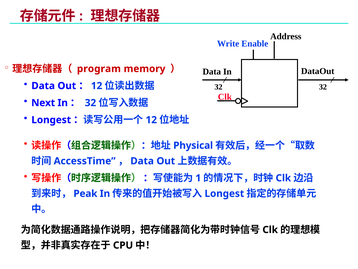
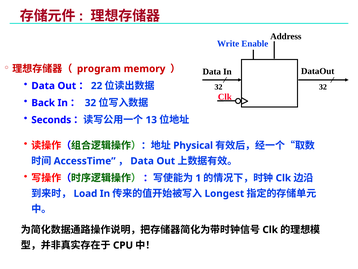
12: 12 -> 22 (97, 86)
Next: Next -> Back (43, 103)
Longest: Longest -> Seconds (51, 120)
12: 12 -> 13 (151, 120)
Peak: Peak -> Load (85, 193)
